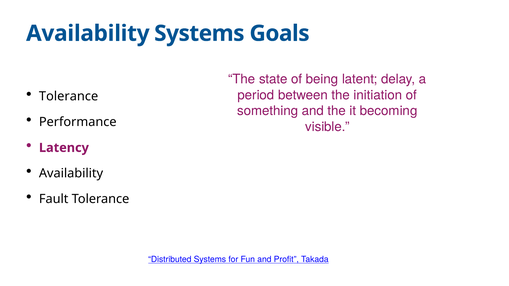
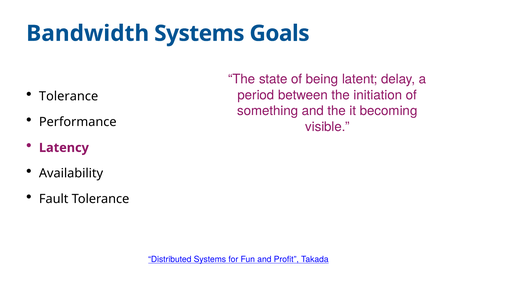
Availability: Availability -> Bandwidth (88, 33)
